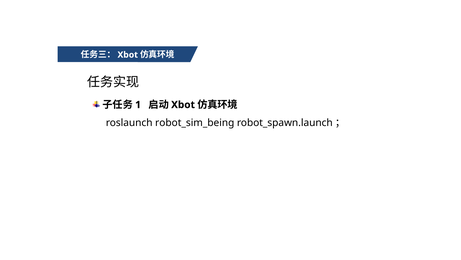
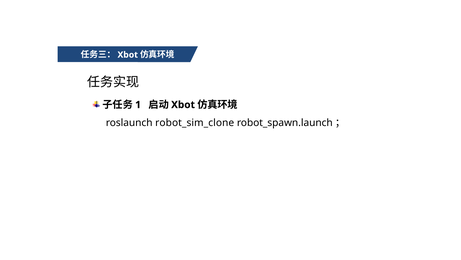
robot_sim_being: robot_sim_being -> robot_sim_clone (195, 123)
